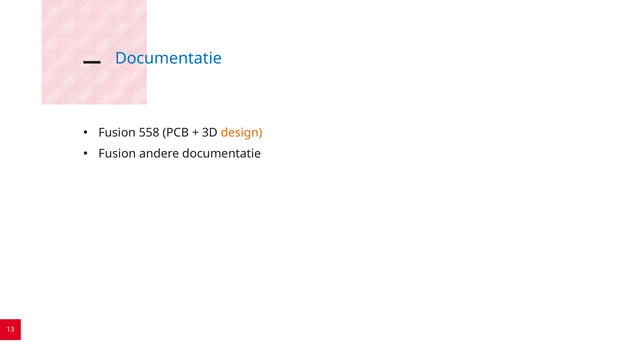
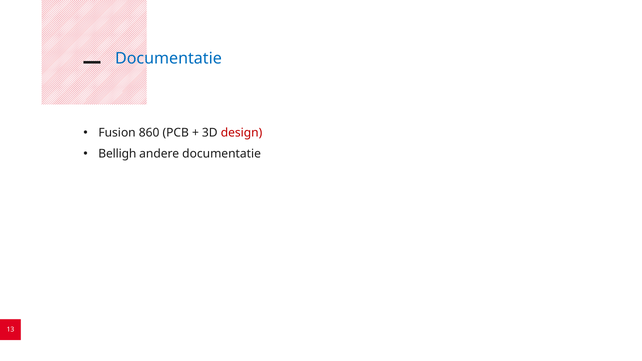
558: 558 -> 860 (149, 133)
design colour: orange -> red (242, 133)
Fusion: Fusion -> Belligh (117, 154)
